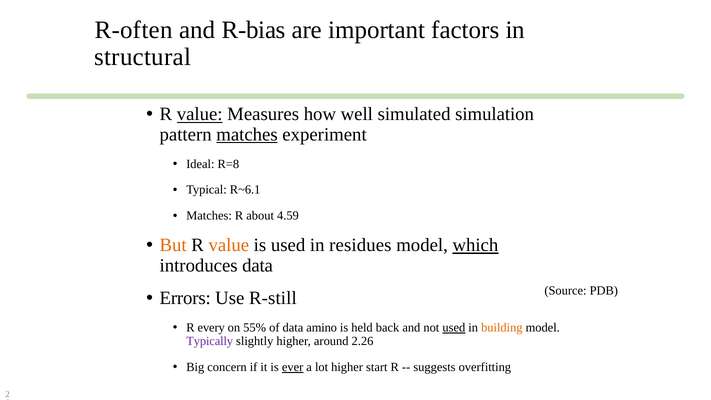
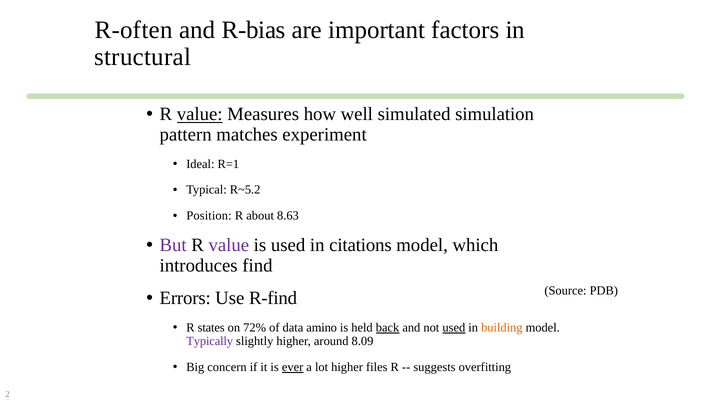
matches underline: present -> none (247, 134)
R=8: R=8 -> R=1 (228, 164)
R~6.1: R~6.1 -> R~5.2 (245, 190)
Matches: Matches -> Position (209, 216)
4.59: 4.59 -> 8.63 (288, 216)
But colour: orange -> purple (173, 245)
value colour: orange -> purple (229, 245)
residues: residues -> citations (360, 245)
which underline: present -> none (475, 245)
introduces data: data -> find (257, 265)
R-still: R-still -> R-find (273, 298)
every: every -> states (211, 328)
55%: 55% -> 72% (255, 328)
back underline: none -> present (388, 328)
2.26: 2.26 -> 8.09 (362, 341)
start: start -> files (377, 367)
